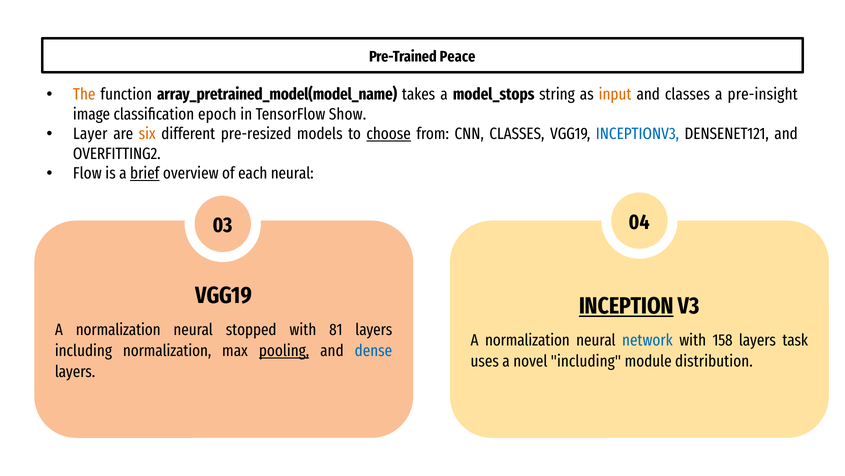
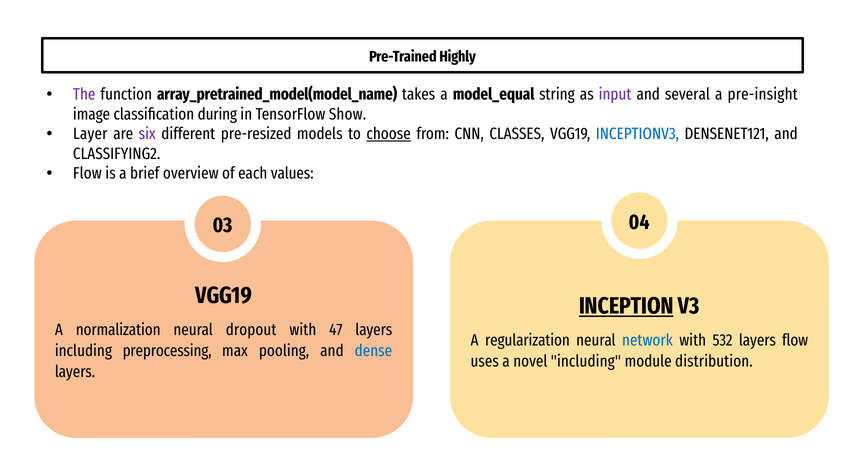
Peace: Peace -> Highly (458, 57)
The colour: orange -> purple (84, 94)
model_stops: model_stops -> model_equal (494, 94)
input colour: orange -> purple (615, 94)
and classes: classes -> several (687, 94)
epoch: epoch -> during (217, 114)
six colour: orange -> purple (147, 134)
OVERFITTING2: OVERFITTING2 -> CLASSIFYING2 (117, 153)
brief underline: present -> none (145, 173)
each neural: neural -> values (292, 173)
stopped: stopped -> dropout (251, 329)
81: 81 -> 47 (336, 329)
normalization: normalization -> regularization (527, 340)
158: 158 -> 532 (723, 340)
layers task: task -> flow (795, 340)
including normalization: normalization -> preprocessing (167, 350)
pooling underline: present -> none (284, 350)
